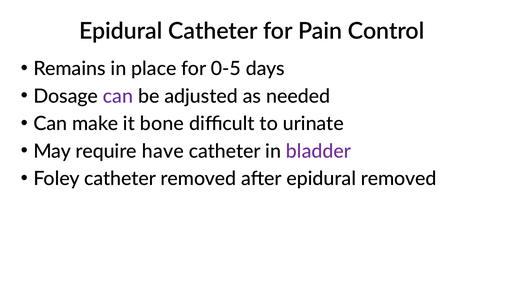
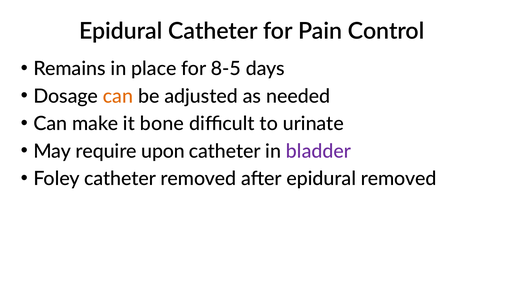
0-5: 0-5 -> 8-5 (226, 69)
can colour: purple -> orange (118, 96)
have: have -> upon (163, 151)
